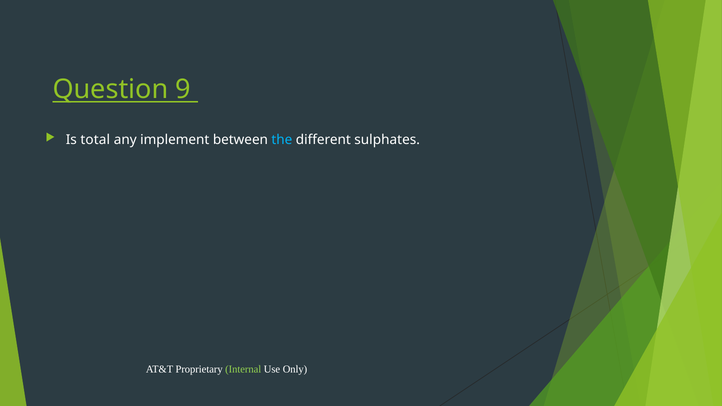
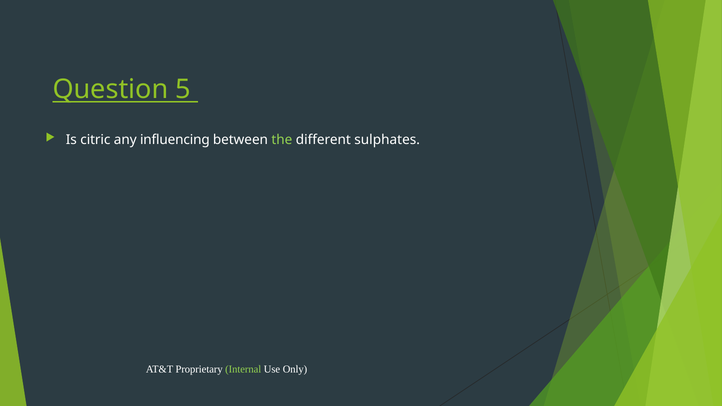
9: 9 -> 5 (183, 89)
total: total -> citric (95, 140)
implement: implement -> influencing (175, 140)
the colour: light blue -> light green (282, 140)
